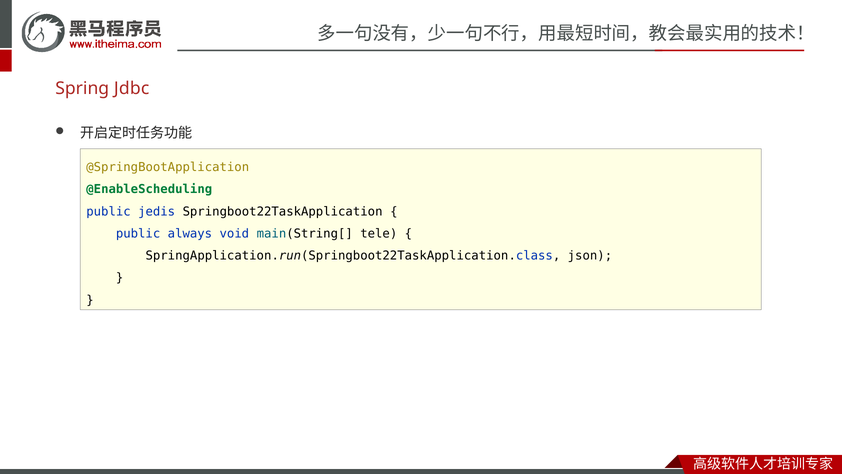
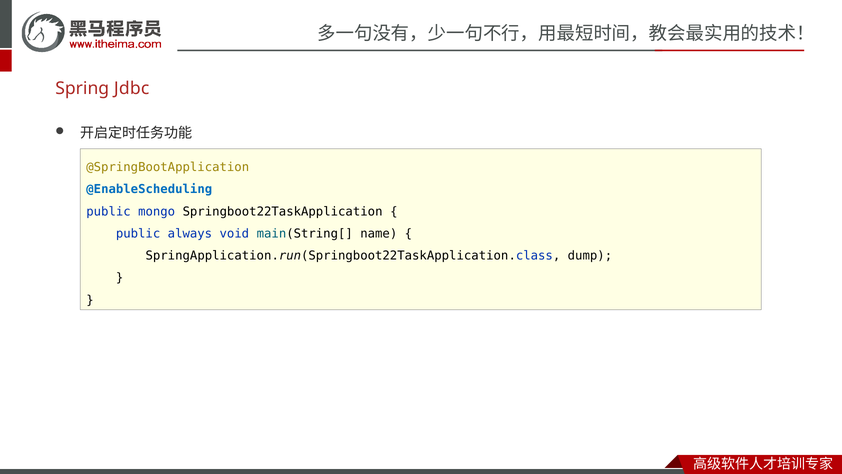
@EnableScheduling colour: green -> blue (149, 189)
jedis: jedis -> mongo (157, 211)
tele: tele -> name (379, 233)
json: json -> dump (590, 256)
